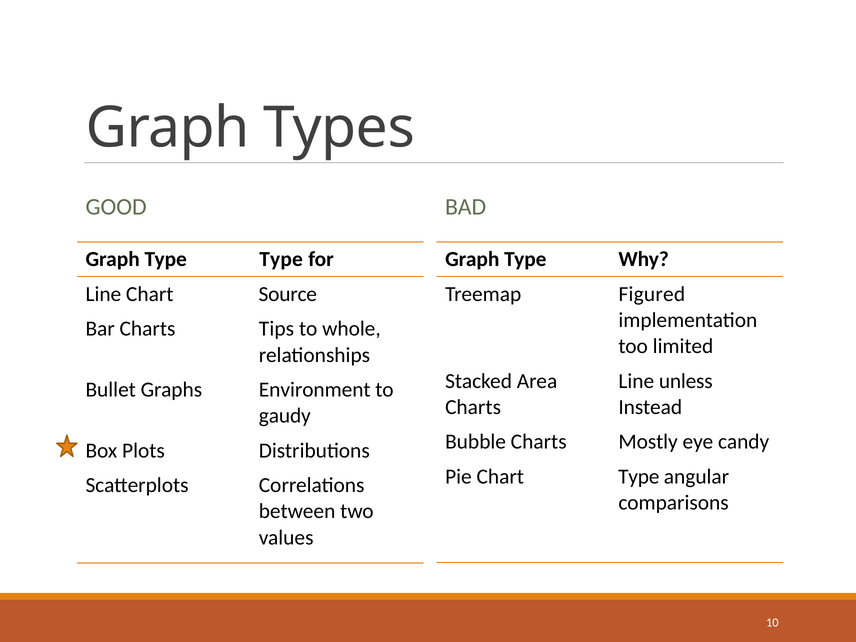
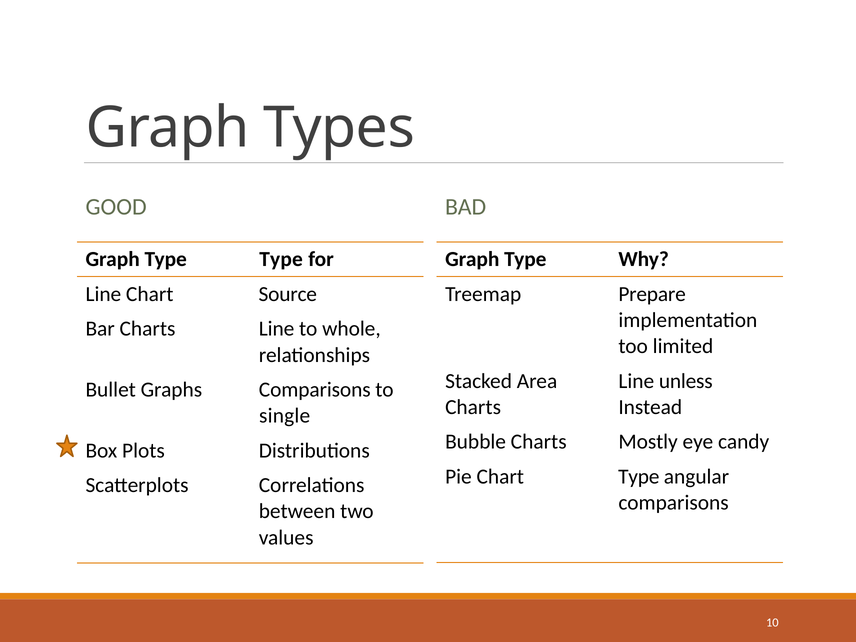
Figured: Figured -> Prepare (652, 294)
Bar Charts Tips: Tips -> Line (277, 329)
Graphs Environment: Environment -> Comparisons (315, 390)
gaudy: gaudy -> single (285, 416)
